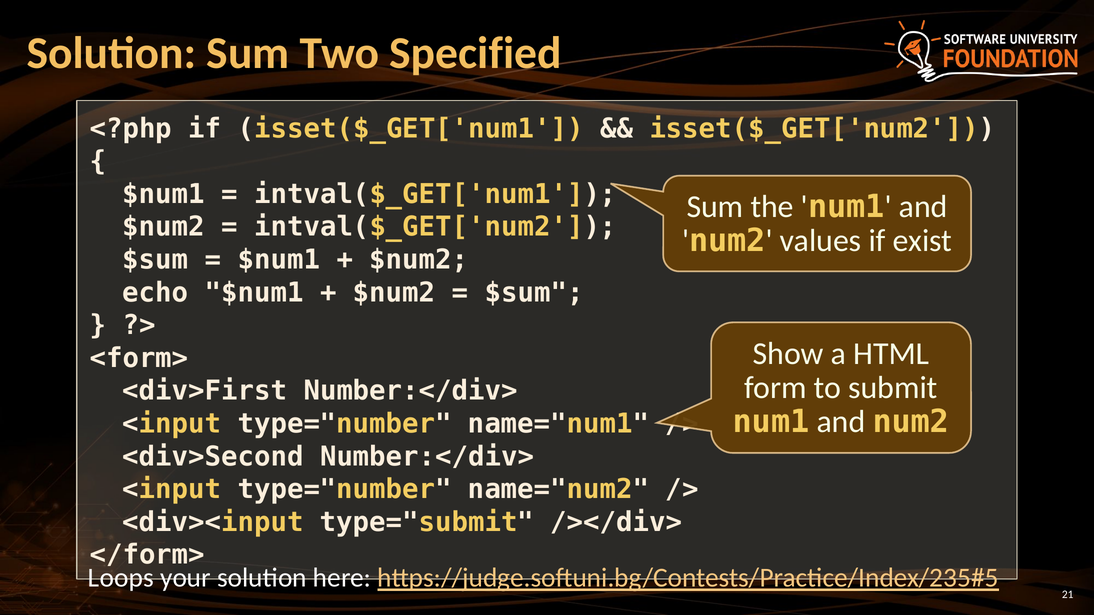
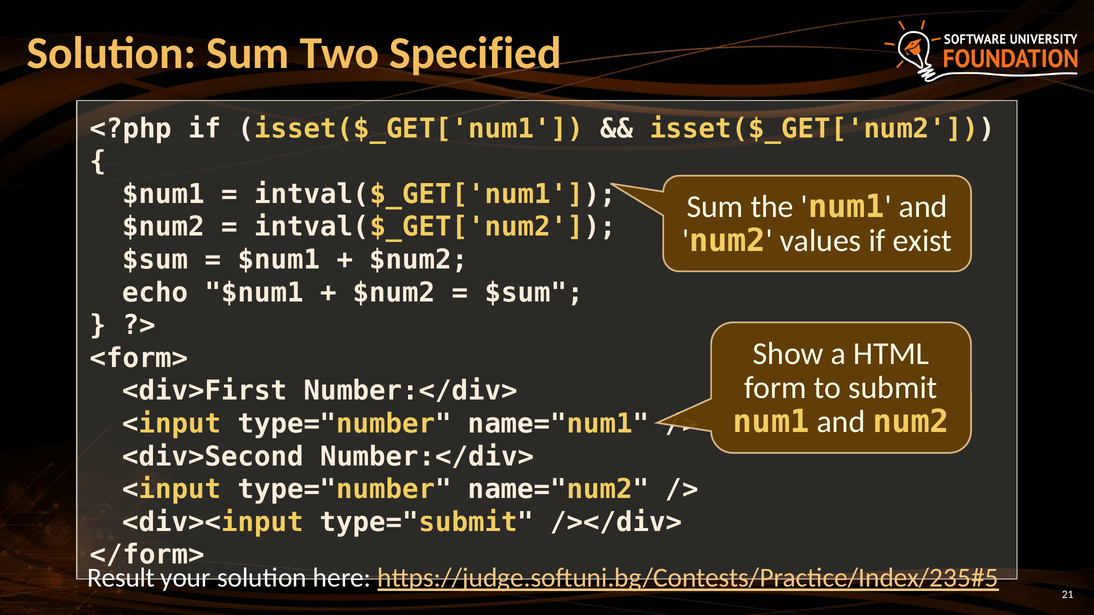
Loops: Loops -> Result (121, 578)
